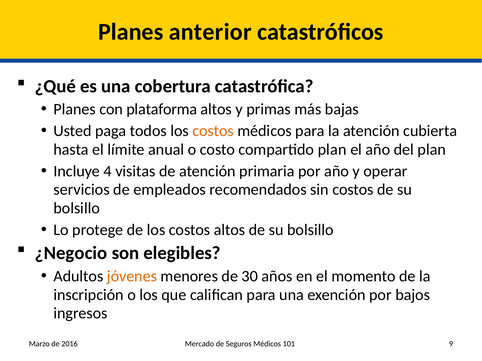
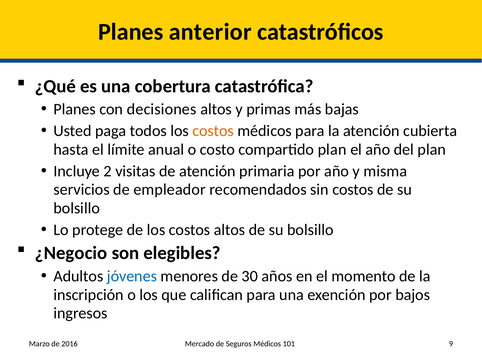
plataforma: plataforma -> decisiones (162, 110)
4: 4 -> 2 (108, 171)
operar: operar -> misma (385, 171)
empleados: empleados -> empleador (170, 190)
jóvenes colour: orange -> blue (132, 277)
